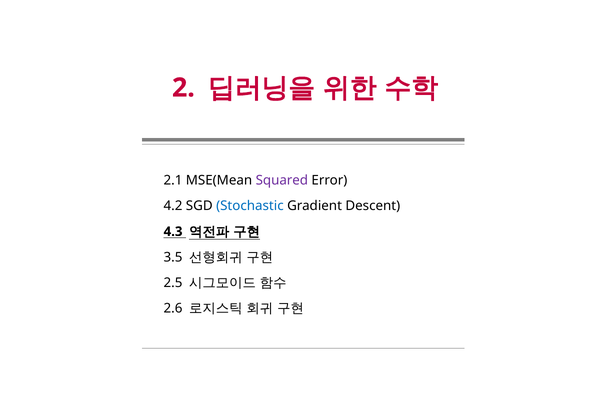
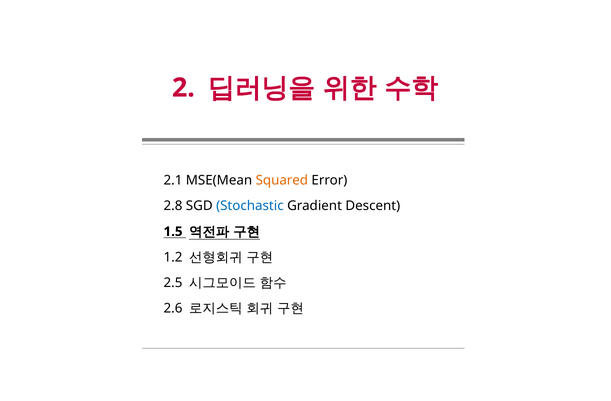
Squared colour: purple -> orange (282, 181)
4.2: 4.2 -> 2.8 (173, 206)
4.3: 4.3 -> 1.5 (173, 232)
3.5: 3.5 -> 1.2 (173, 257)
